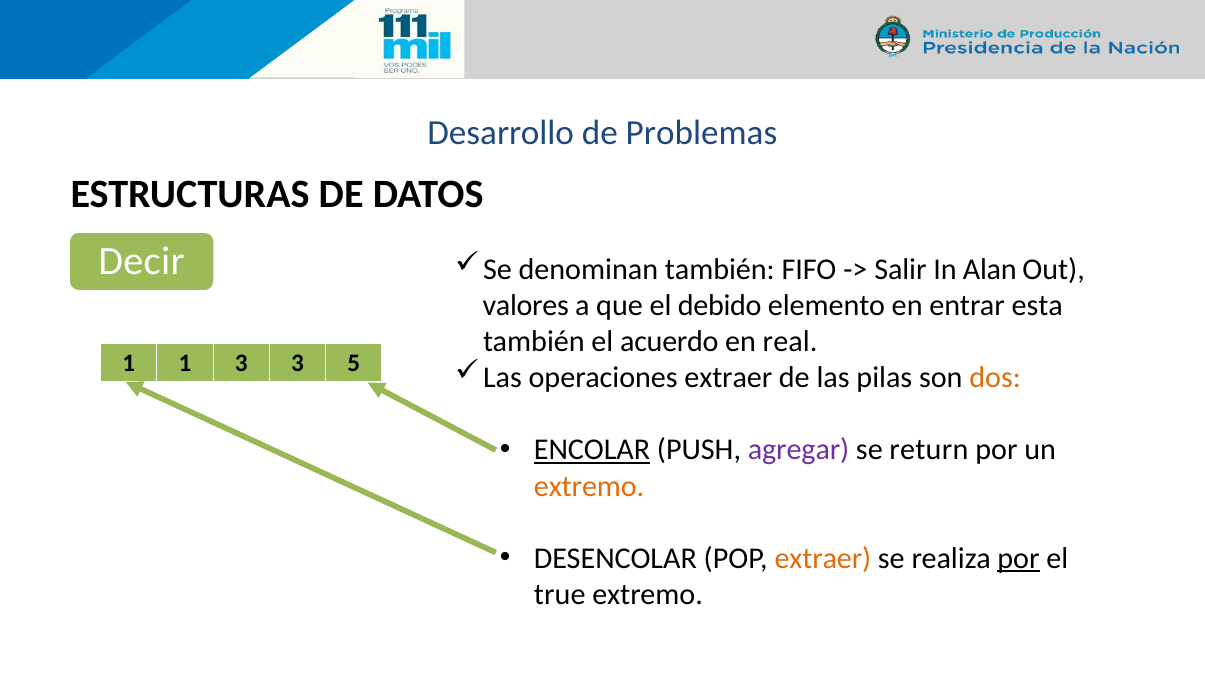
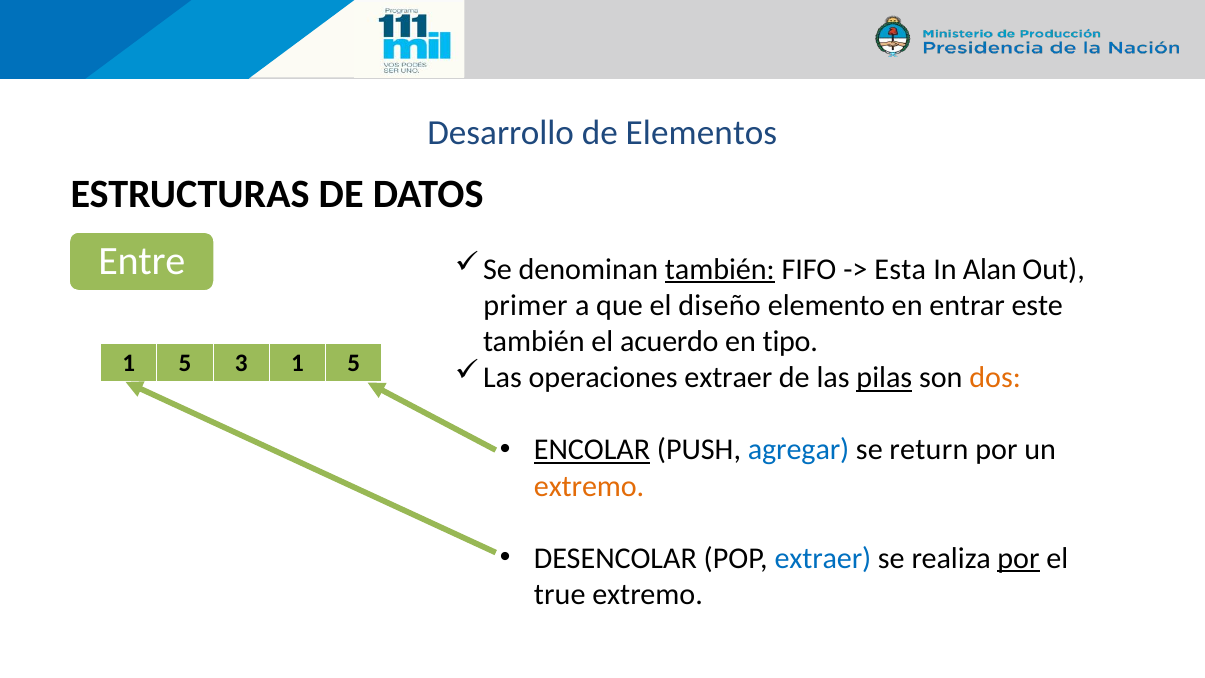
Problemas: Problemas -> Elementos (701, 133)
Decir: Decir -> Entre (142, 261)
también underline: none -> present (720, 269)
Salir: Salir -> Esta (900, 269)
valores: valores -> primer (525, 305)
debido: debido -> diseño (719, 305)
esta: esta -> este (1037, 305)
real: real -> tipo (790, 341)
1: 1 -> 5 (185, 363)
3 3: 3 -> 1 (298, 363)
pilas underline: none -> present (884, 378)
agregar colour: purple -> blue (799, 450)
extraer colour: orange -> blue (823, 558)
